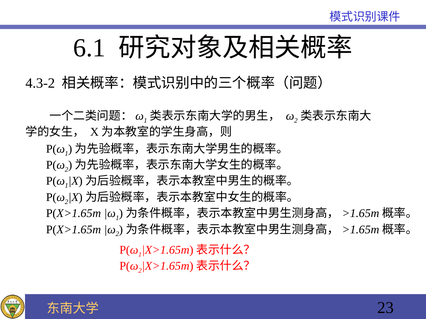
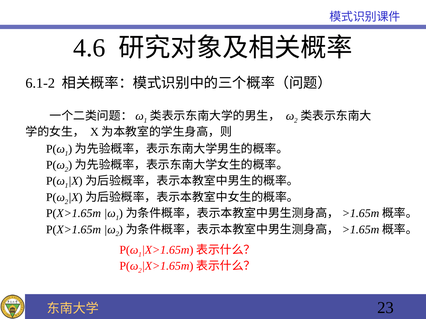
6.1: 6.1 -> 4.6 (89, 48)
4.3-2: 4.3-2 -> 6.1-2 (40, 83)
